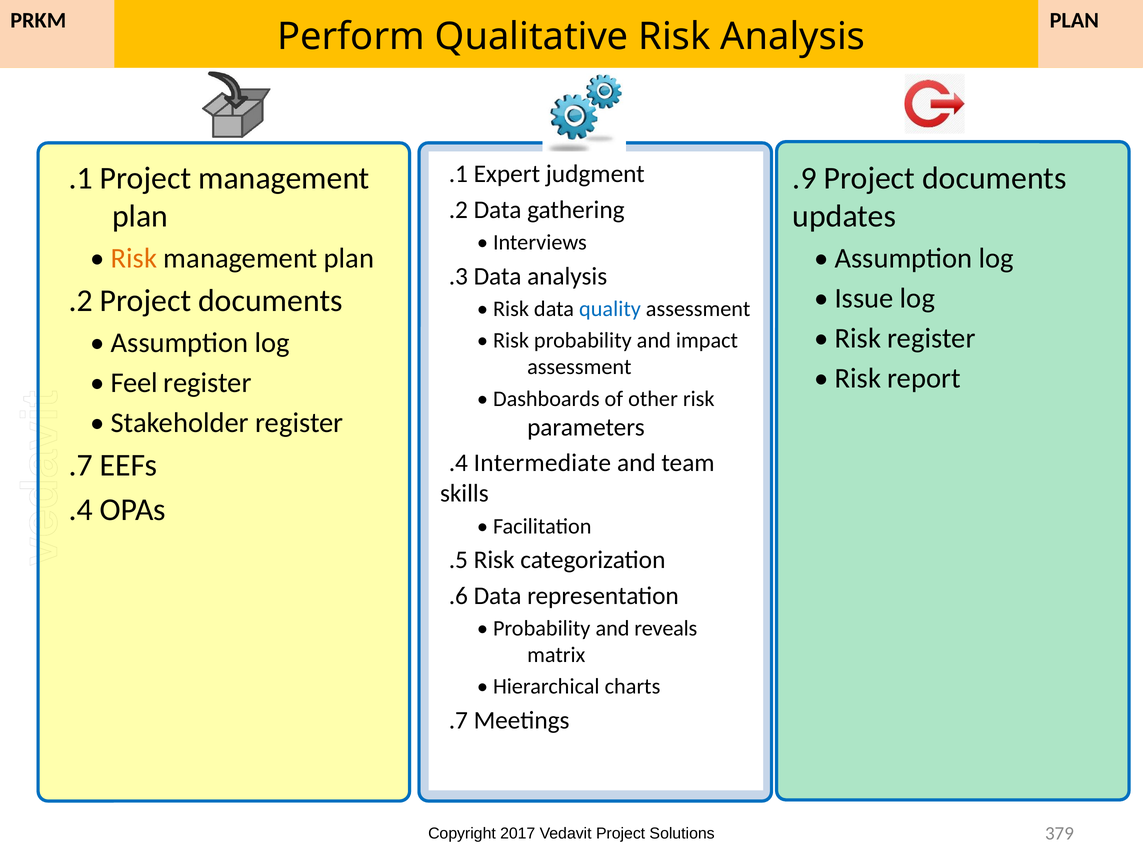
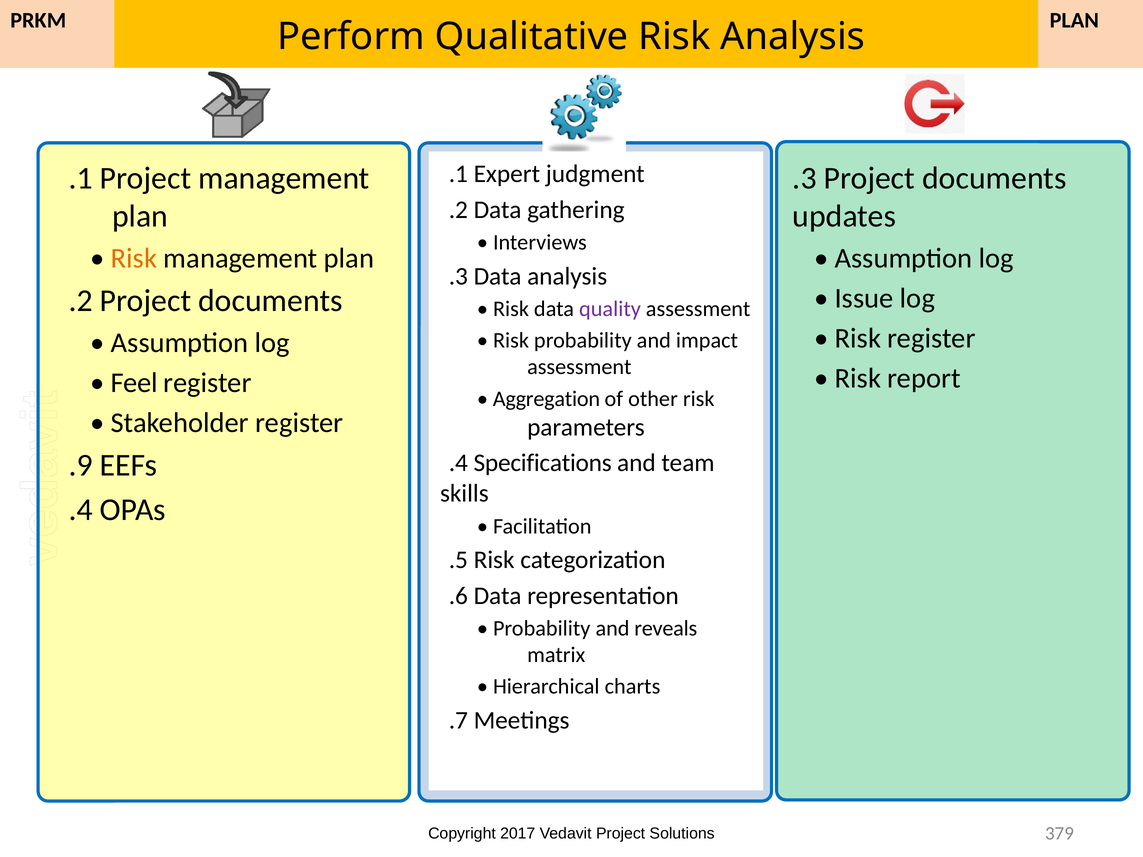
.9: .9 -> .3 (805, 178)
quality colour: blue -> purple (610, 309)
Dashboards: Dashboards -> Aggregation (546, 399)
Intermediate: Intermediate -> Specifications (543, 463)
.7: .7 -> .9 (81, 465)
